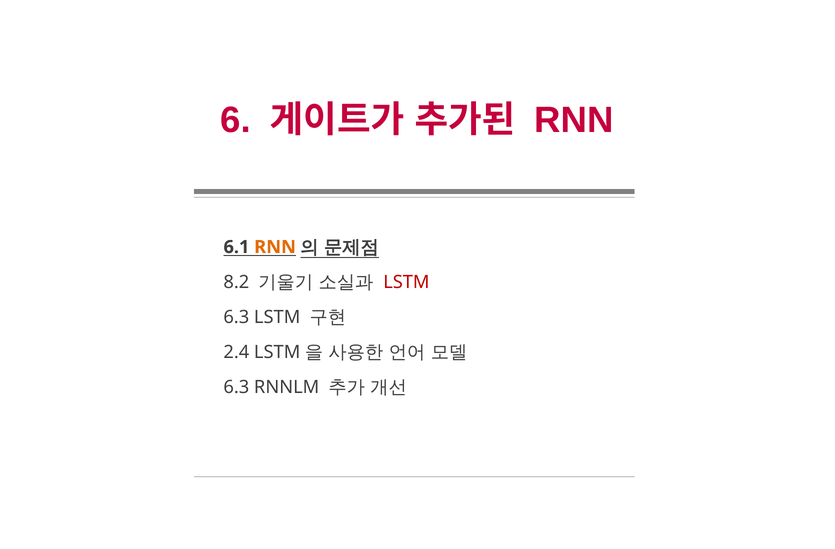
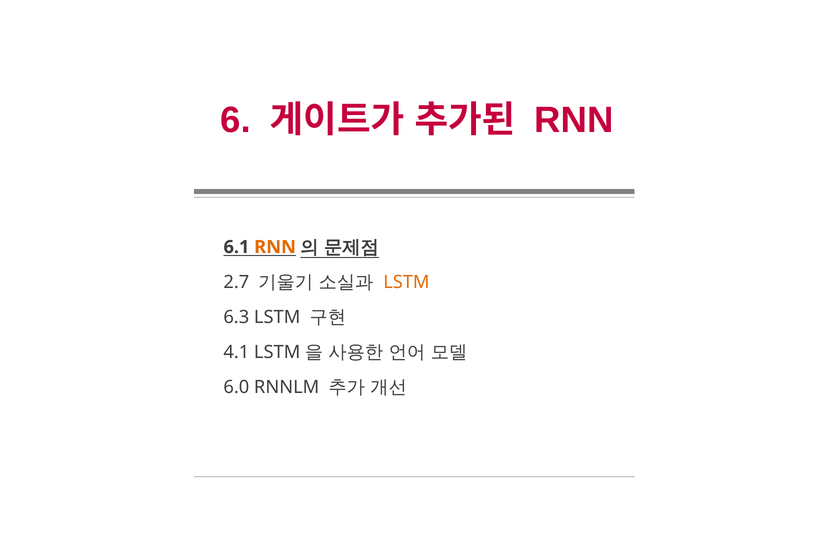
8.2: 8.2 -> 2.7 (236, 282)
LSTM colour: red -> orange (406, 282)
2.4: 2.4 -> 4.1 (236, 352)
6.3: 6.3 -> 6.0 (236, 387)
